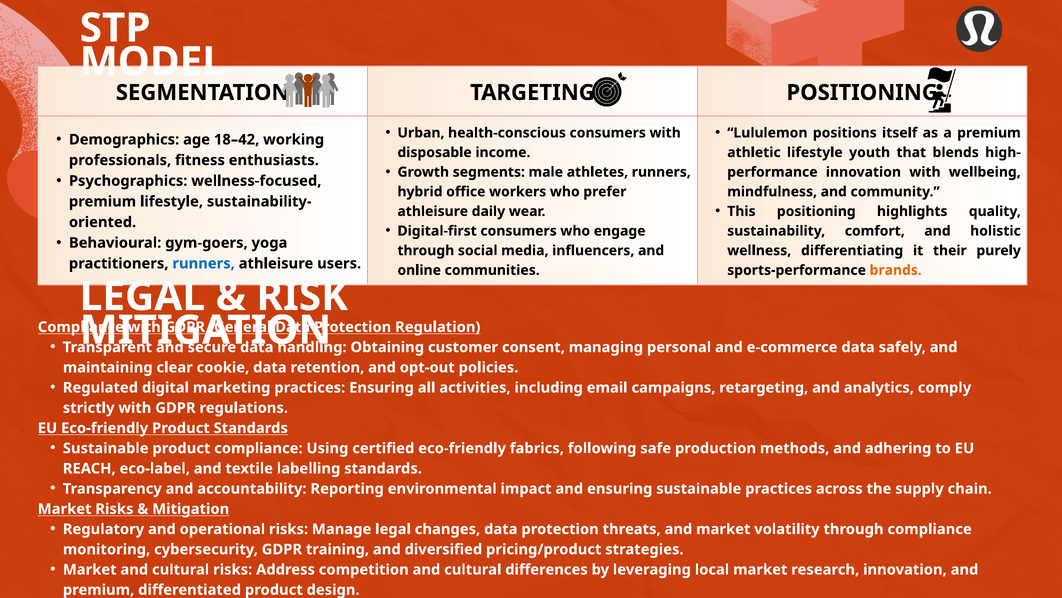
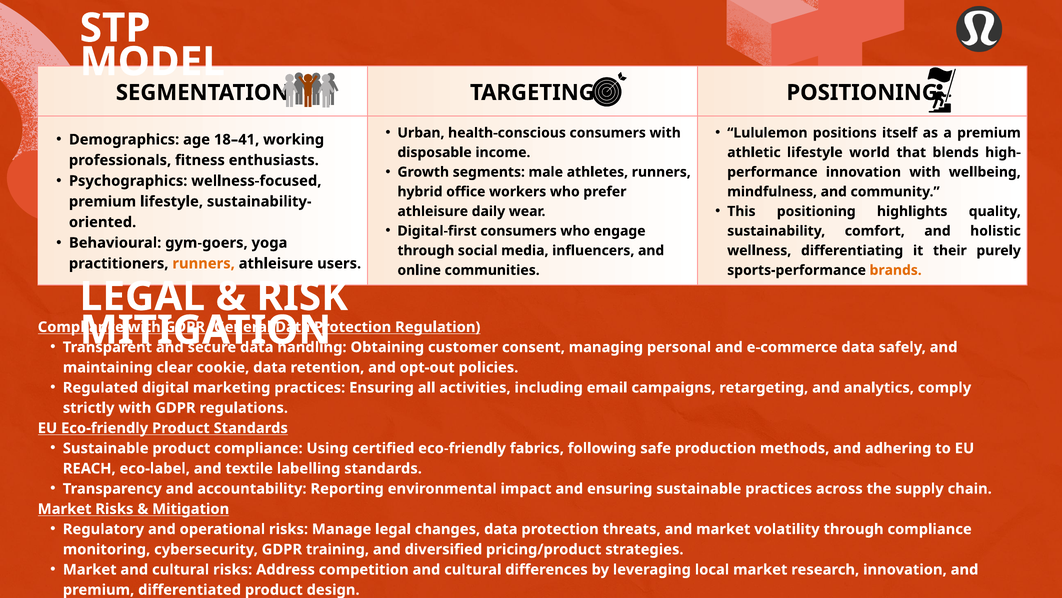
18–42: 18–42 -> 18–41 (237, 139)
youth: youth -> world (870, 152)
runners colour: blue -> orange (204, 263)
